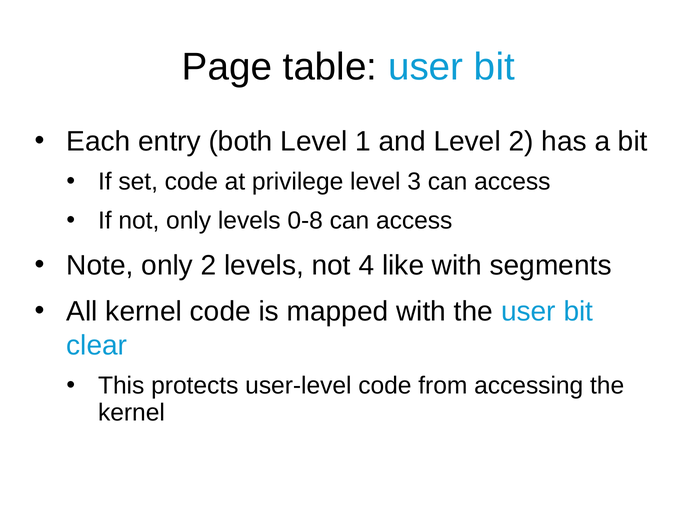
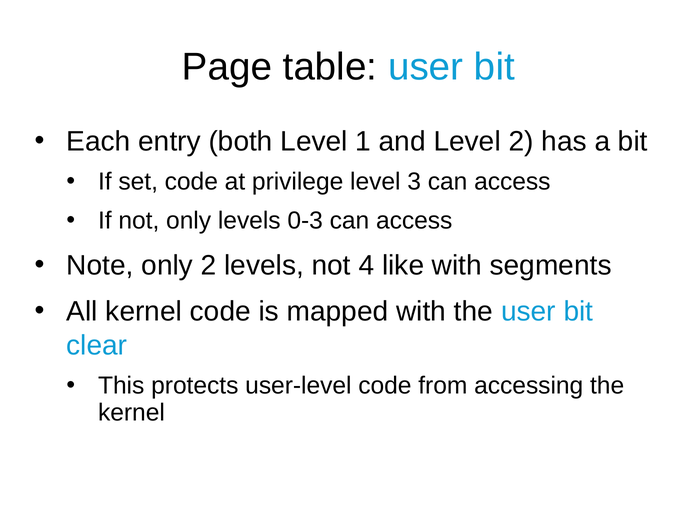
0-8: 0-8 -> 0-3 (305, 221)
